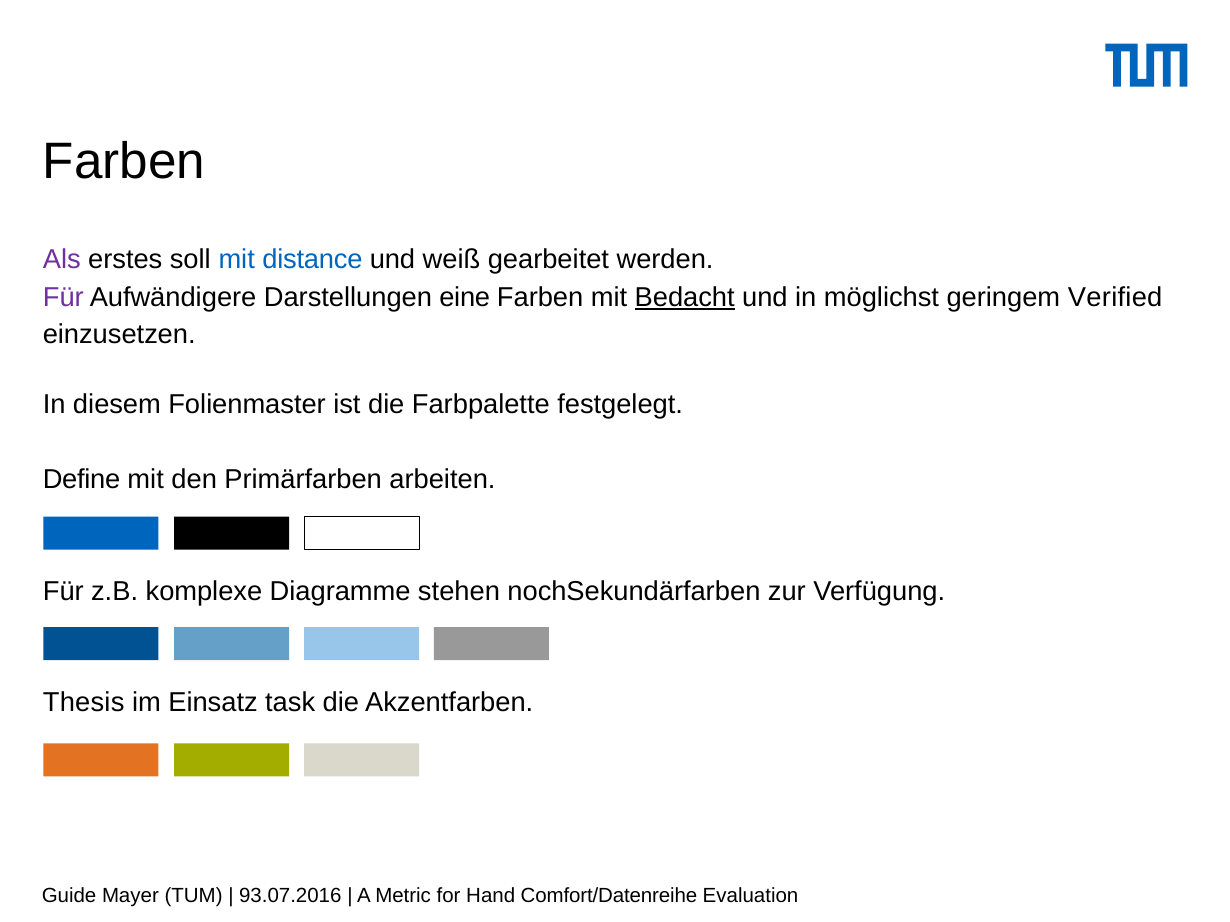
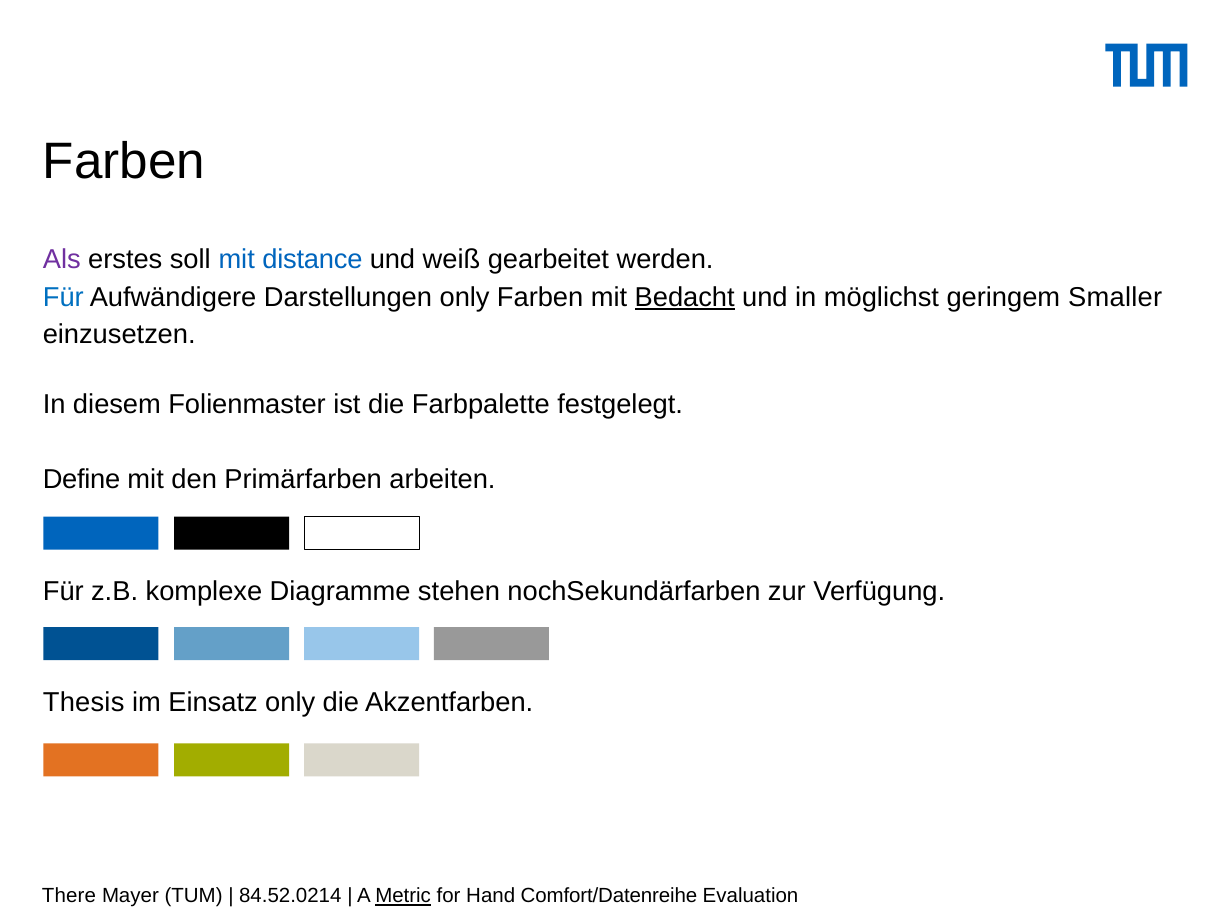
Für colour: purple -> blue (63, 297)
Darstellungen eine: eine -> only (465, 297)
Verified: Verified -> Smaller (1115, 297)
Einsatz task: task -> only (290, 703)
Guide: Guide -> There (69, 897)
93.07.2016: 93.07.2016 -> 84.52.0214 (290, 897)
Metric underline: none -> present (403, 897)
